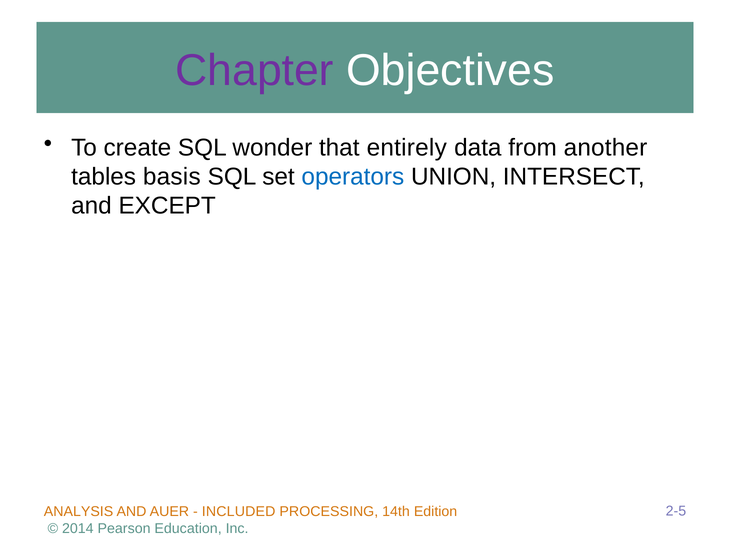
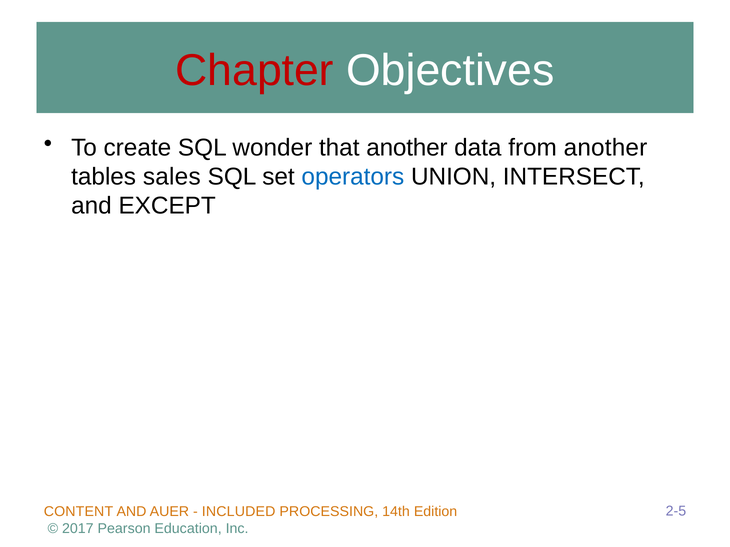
Chapter colour: purple -> red (255, 71)
that entirely: entirely -> another (407, 148)
basis: basis -> sales (172, 177)
ANALYSIS: ANALYSIS -> CONTENT (78, 512)
2014: 2014 -> 2017 (78, 529)
